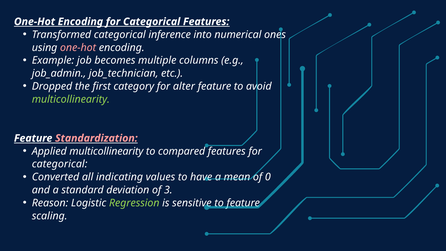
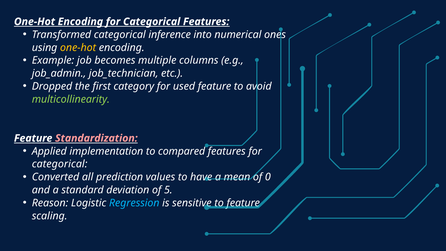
one-hot colour: pink -> yellow (78, 48)
alter: alter -> used (184, 86)
Applied multicollinearity: multicollinearity -> implementation (106, 151)
indicating: indicating -> prediction (120, 177)
3: 3 -> 5 (168, 190)
Regression colour: light green -> light blue (134, 203)
